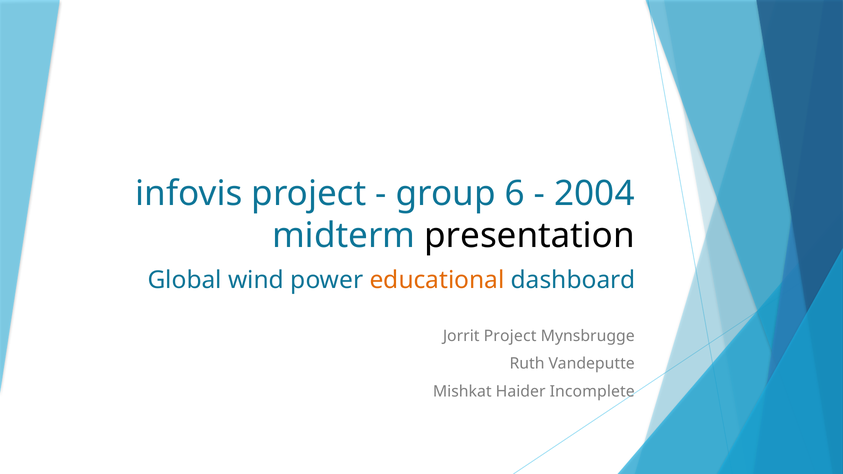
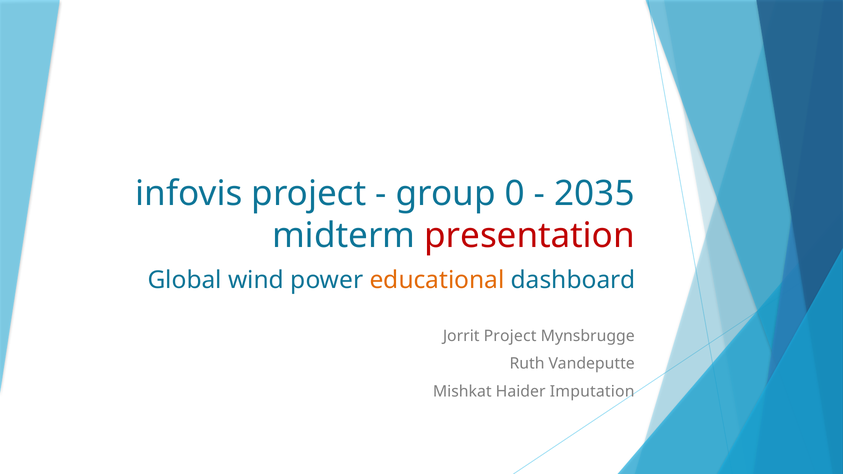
6: 6 -> 0 (515, 194)
2004: 2004 -> 2035 (594, 194)
presentation colour: black -> red (530, 236)
Incomplete: Incomplete -> Imputation (592, 392)
